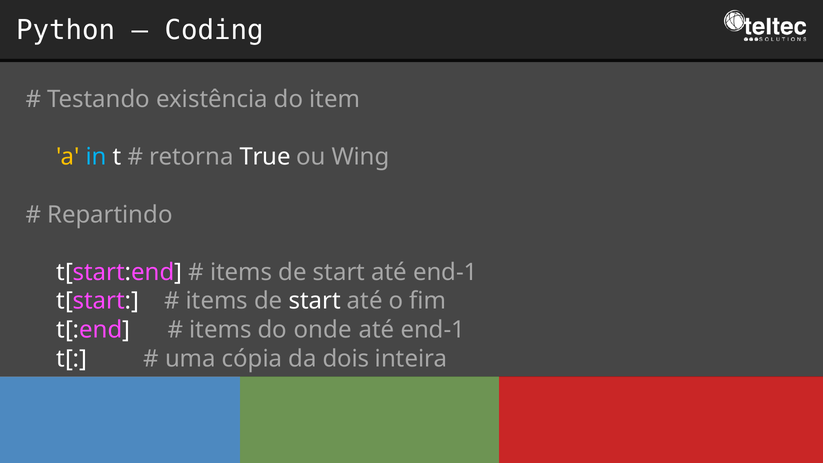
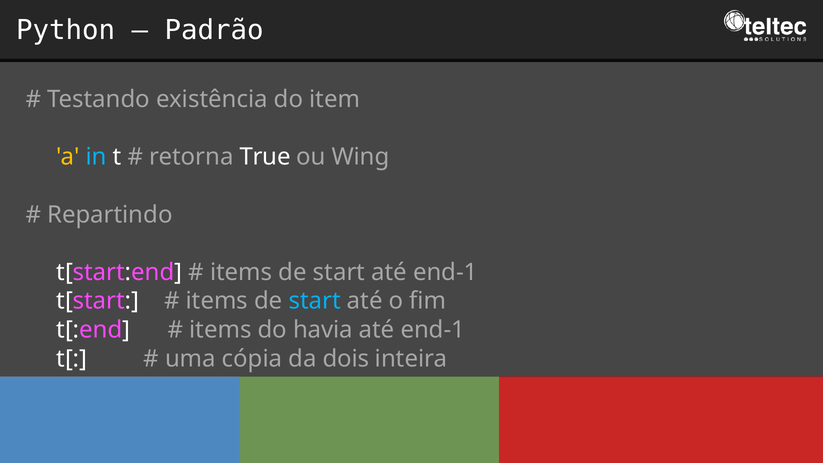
Coding: Coding -> Padrão (214, 30)
start colour: white -> light blue (315, 301)
onde: onde -> havia (323, 330)
